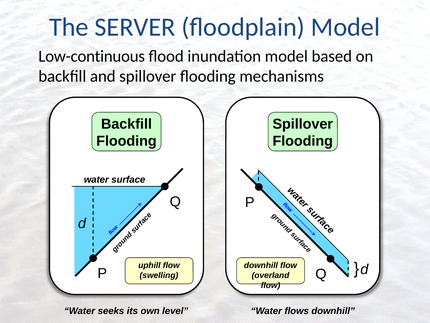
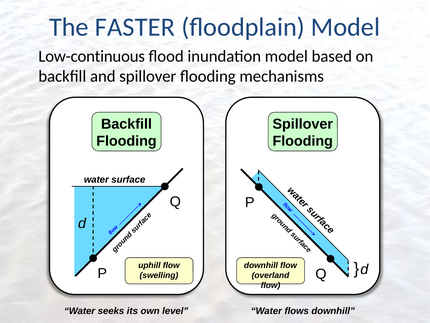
SERVER: SERVER -> FASTER (135, 27)
